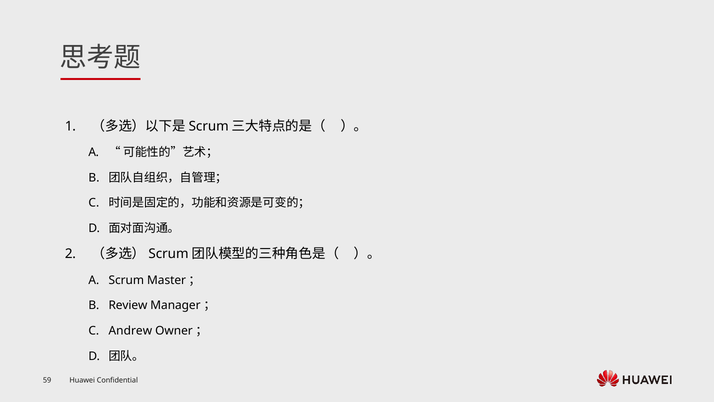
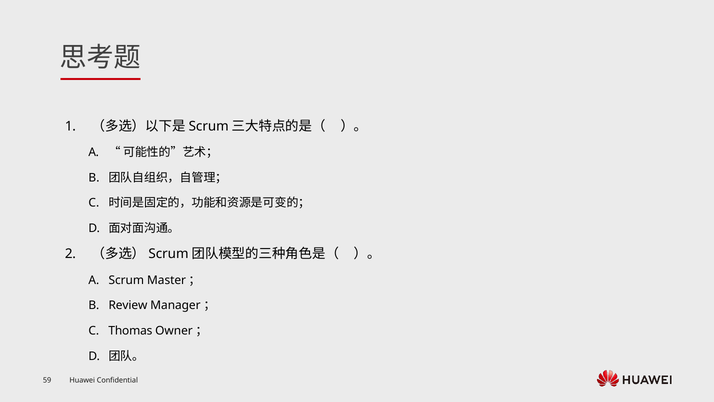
Andrew: Andrew -> Thomas (130, 331)
